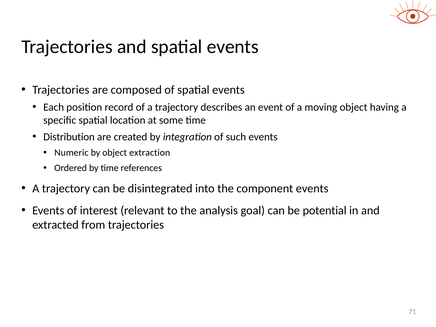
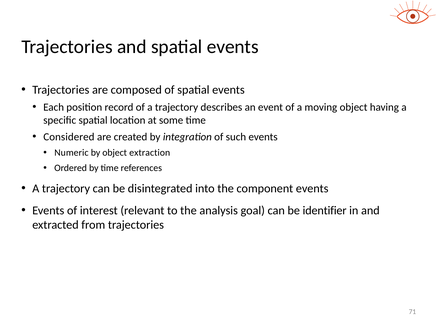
Distribution: Distribution -> Considered (69, 137)
potential: potential -> identifier (325, 210)
